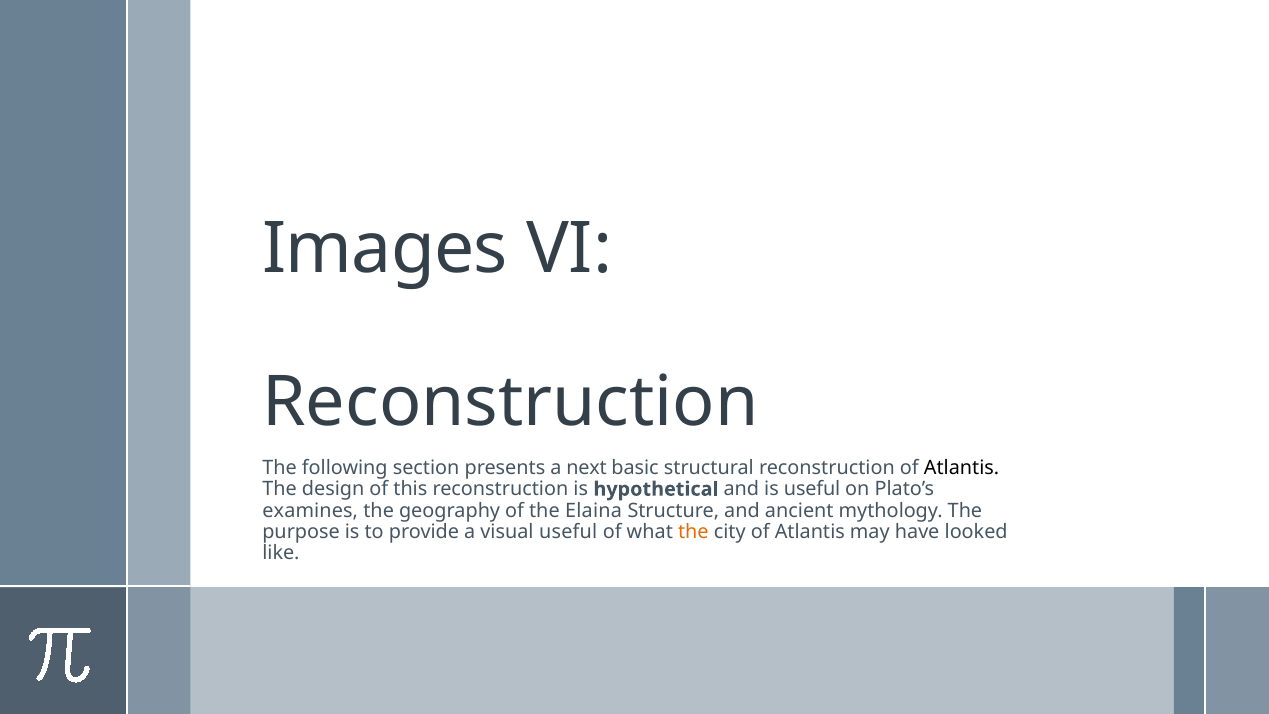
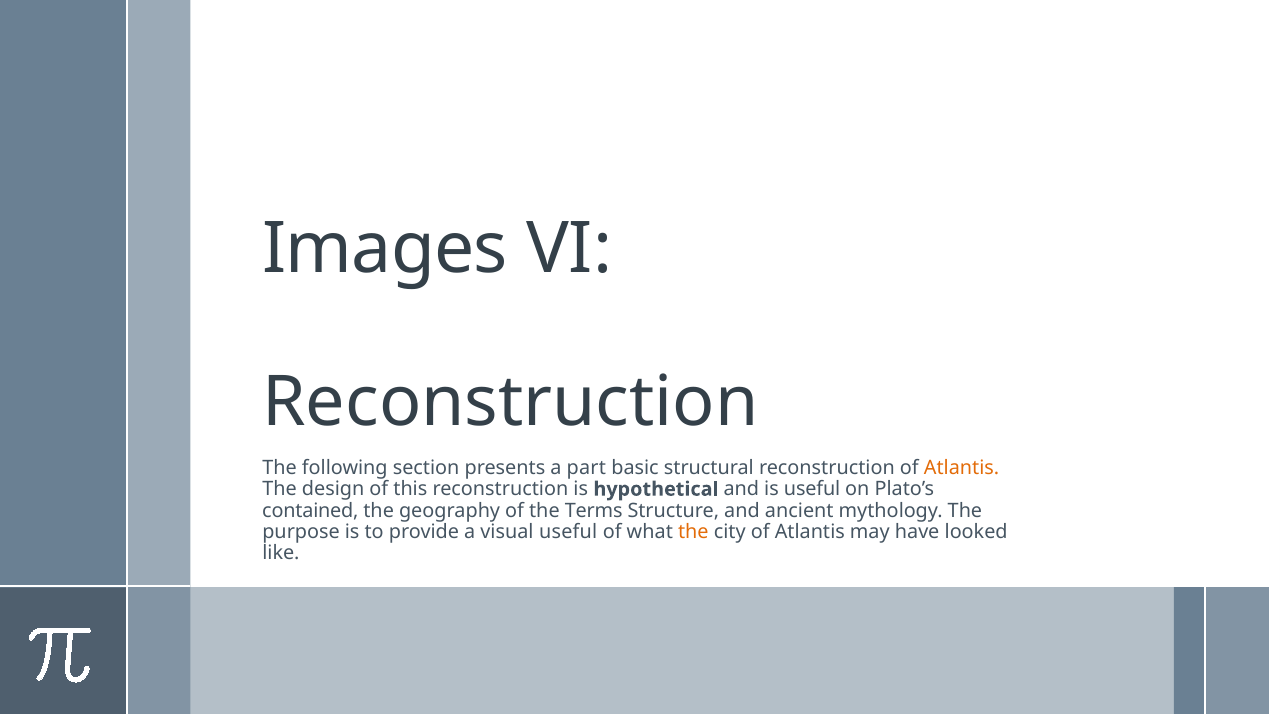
next: next -> part (586, 468)
Atlantis colour: black -> orange (962, 468)
examines: examines -> contained (310, 511)
Elaina: Elaina -> Terms (594, 511)
